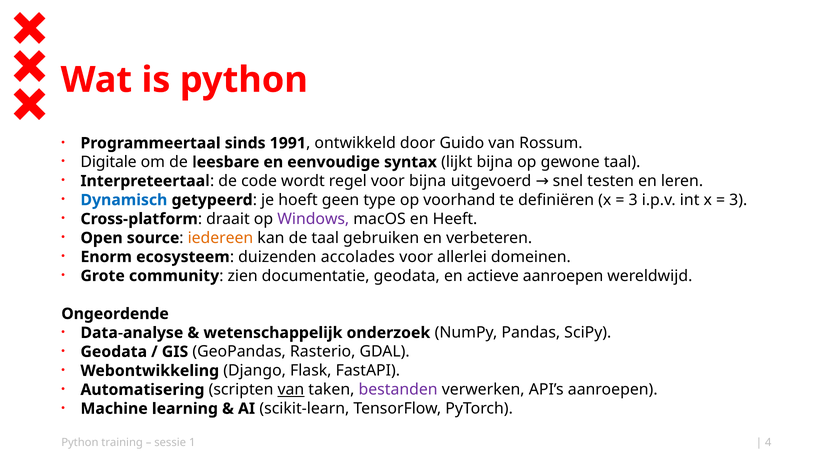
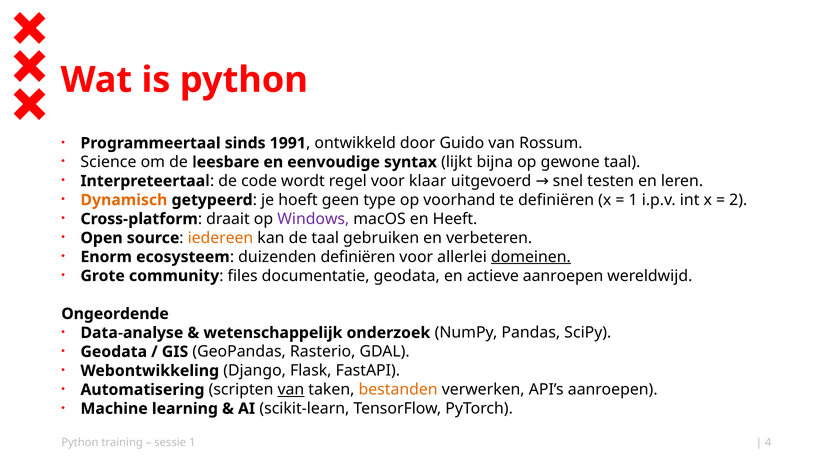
Digitale: Digitale -> Science (108, 162)
voor bijna: bijna -> klaar (428, 181)
Dynamisch colour: blue -> orange (124, 200)
3: 3 -> 1 (633, 200)
3: 3 -> 2 (738, 200)
duizenden accolades: accolades -> definiëren (358, 257)
domeinen underline: none -> present (531, 257)
zien: zien -> files (243, 276)
bestanden colour: purple -> orange (398, 390)
